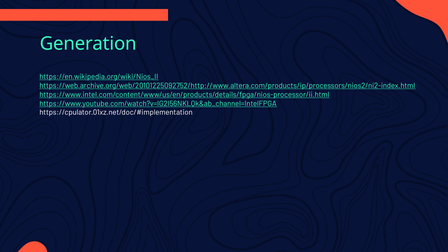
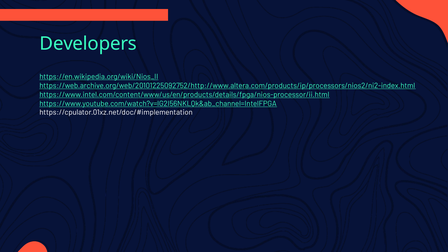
Generation: Generation -> Developers (88, 44)
